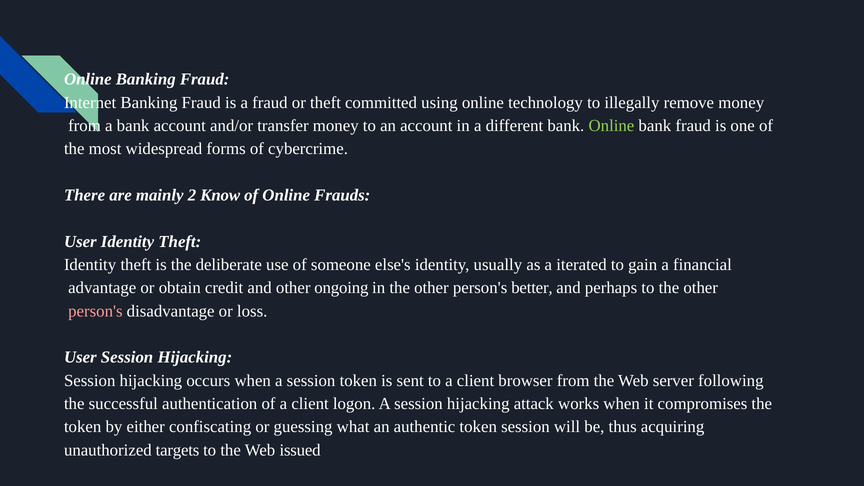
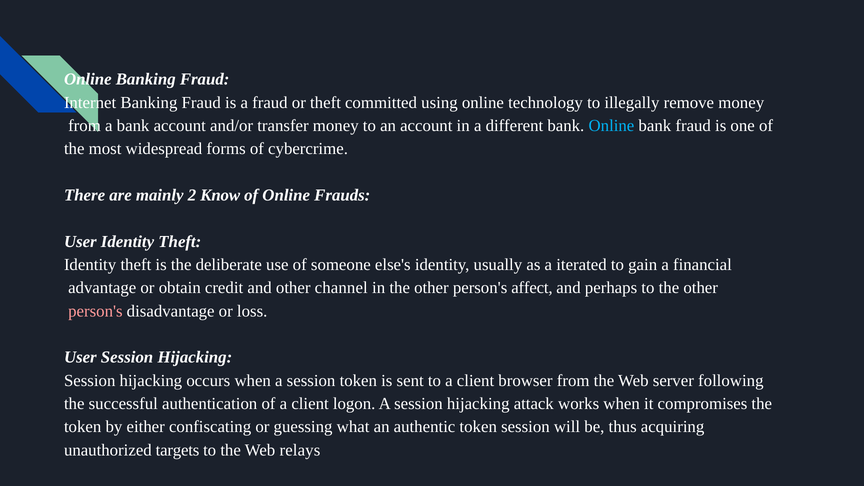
Online colour: light green -> light blue (611, 126)
ongoing: ongoing -> channel (341, 288)
better: better -> affect (532, 288)
issued: issued -> relays (300, 450)
